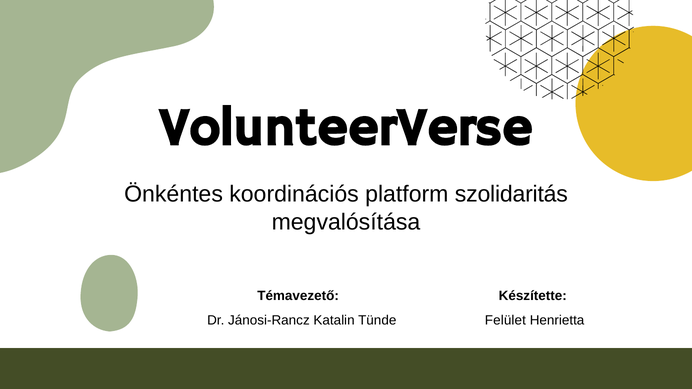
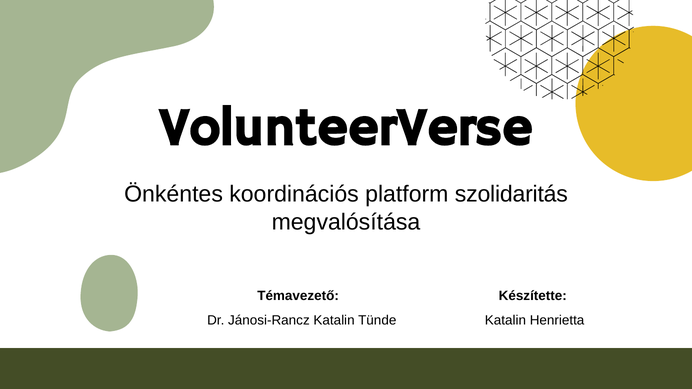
Felület: Felület -> Katalin (505, 320)
